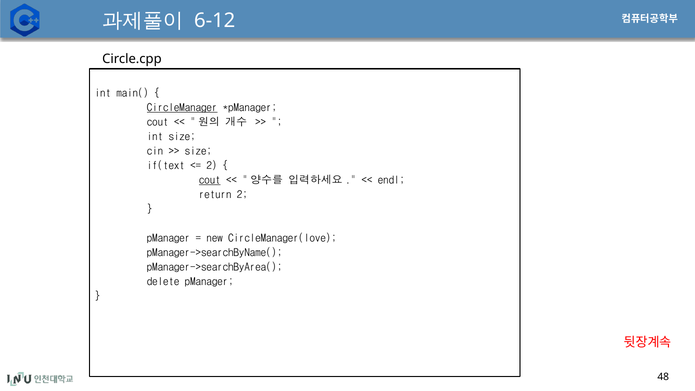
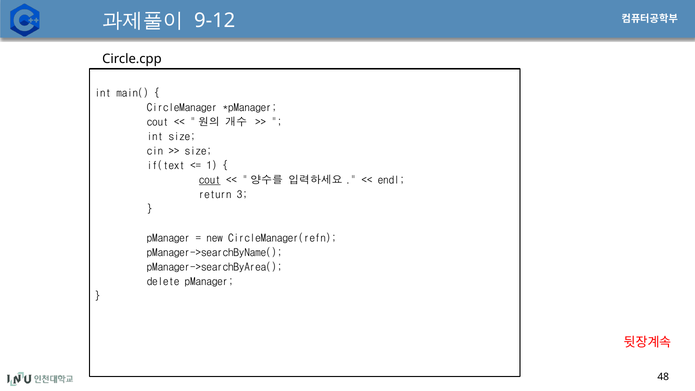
6-12: 6-12 -> 9-12 (215, 20)
CircleManager underline: present -> none (182, 108)
2: 2 -> 1 (212, 166)
return 2: 2 -> 3 (242, 194)
CircleManager(love: CircleManager(love -> CircleManager(refn (282, 238)
